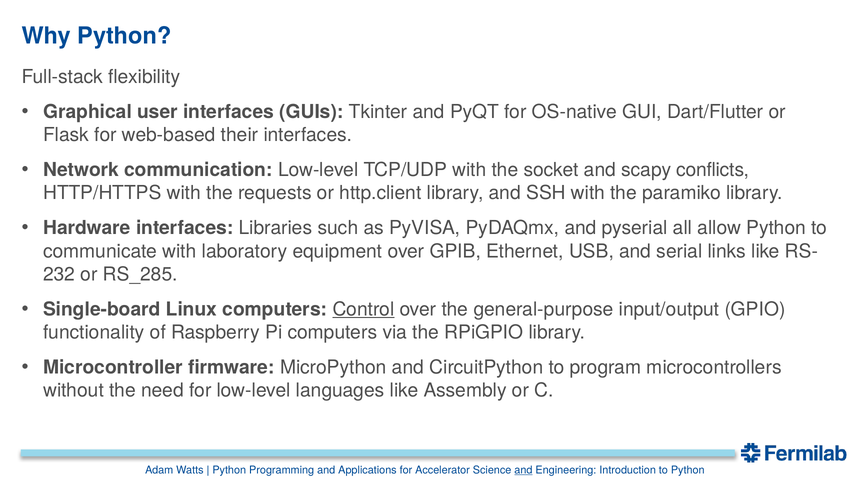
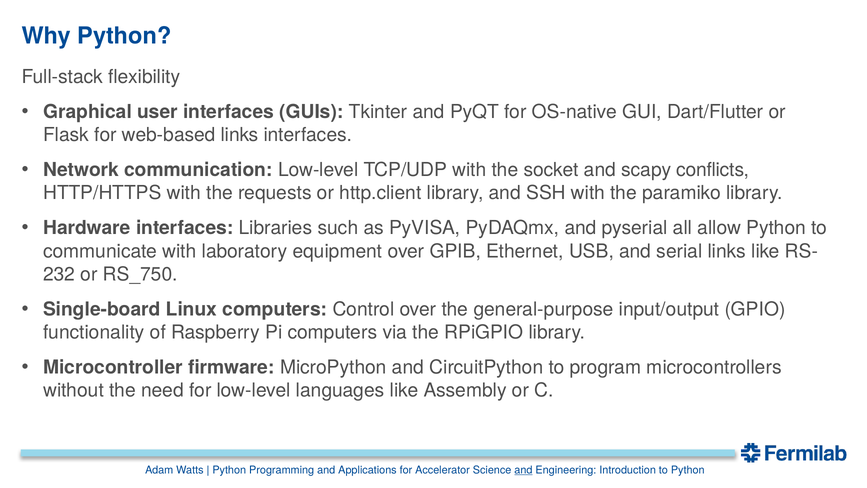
web-based their: their -> links (240, 135)
RS_285: RS_285 -> RS_750 (140, 274)
Control underline: present -> none (364, 309)
